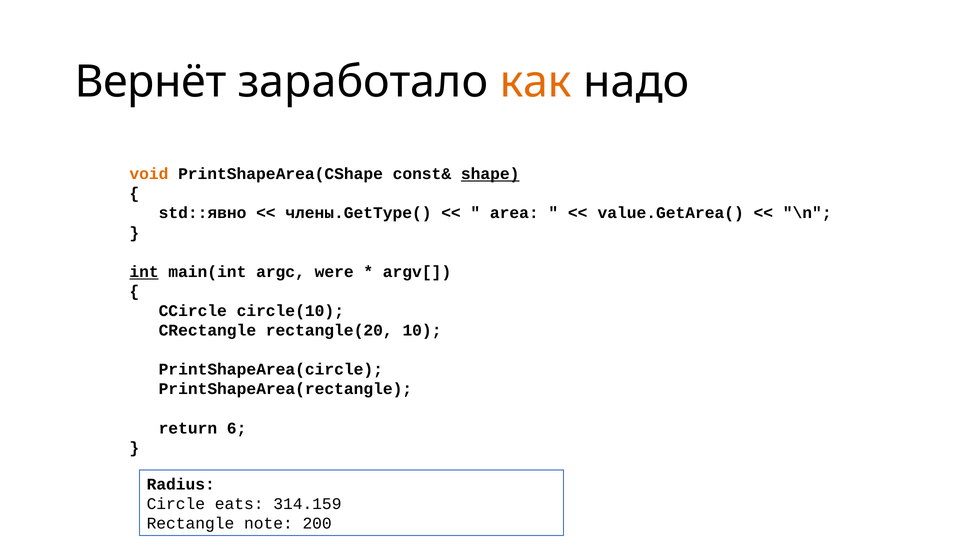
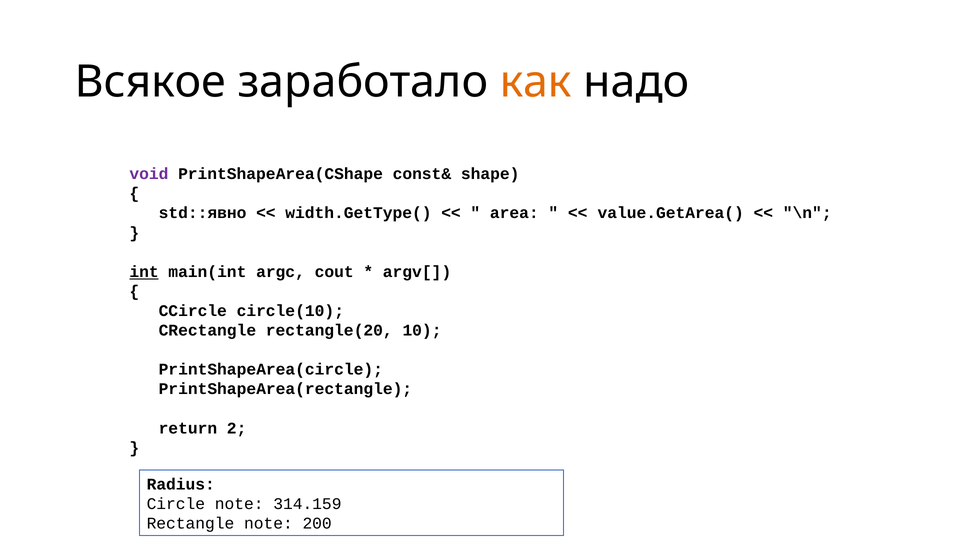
Вернёт: Вернёт -> Всякое (150, 82)
void colour: orange -> purple (149, 174)
shape underline: present -> none (490, 174)
члены.GetType(: члены.GetType( -> width.GetType( (358, 213)
were: were -> cout (334, 272)
6: 6 -> 2 (237, 428)
Circle eats: eats -> note (239, 504)
